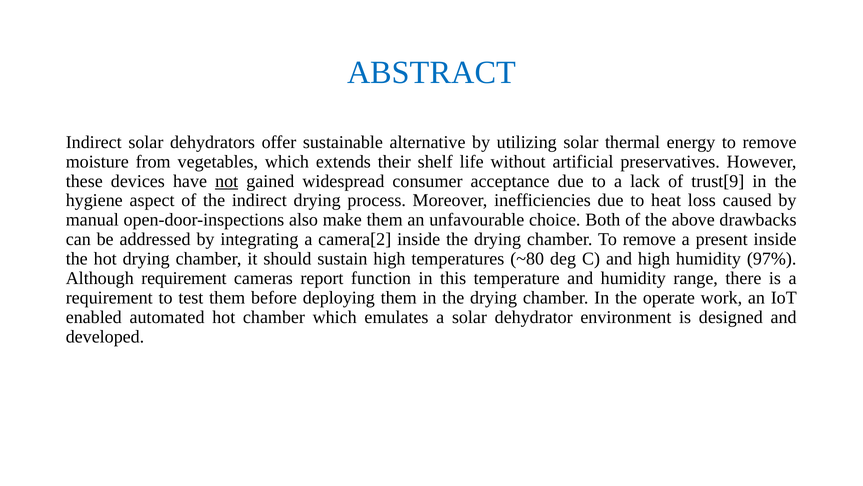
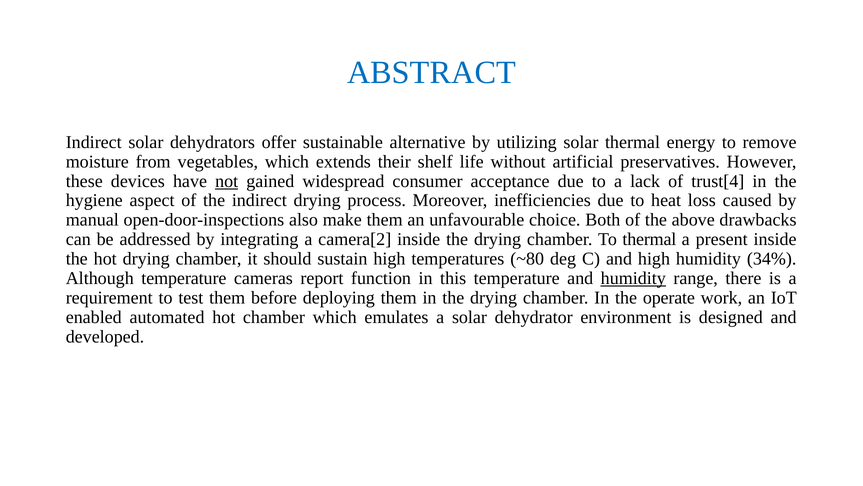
trust[9: trust[9 -> trust[4 (718, 181)
chamber To remove: remove -> thermal (649, 239)
97%: 97% -> 34% (772, 259)
Although requirement: requirement -> temperature (184, 278)
humidity underline: none -> present (633, 278)
